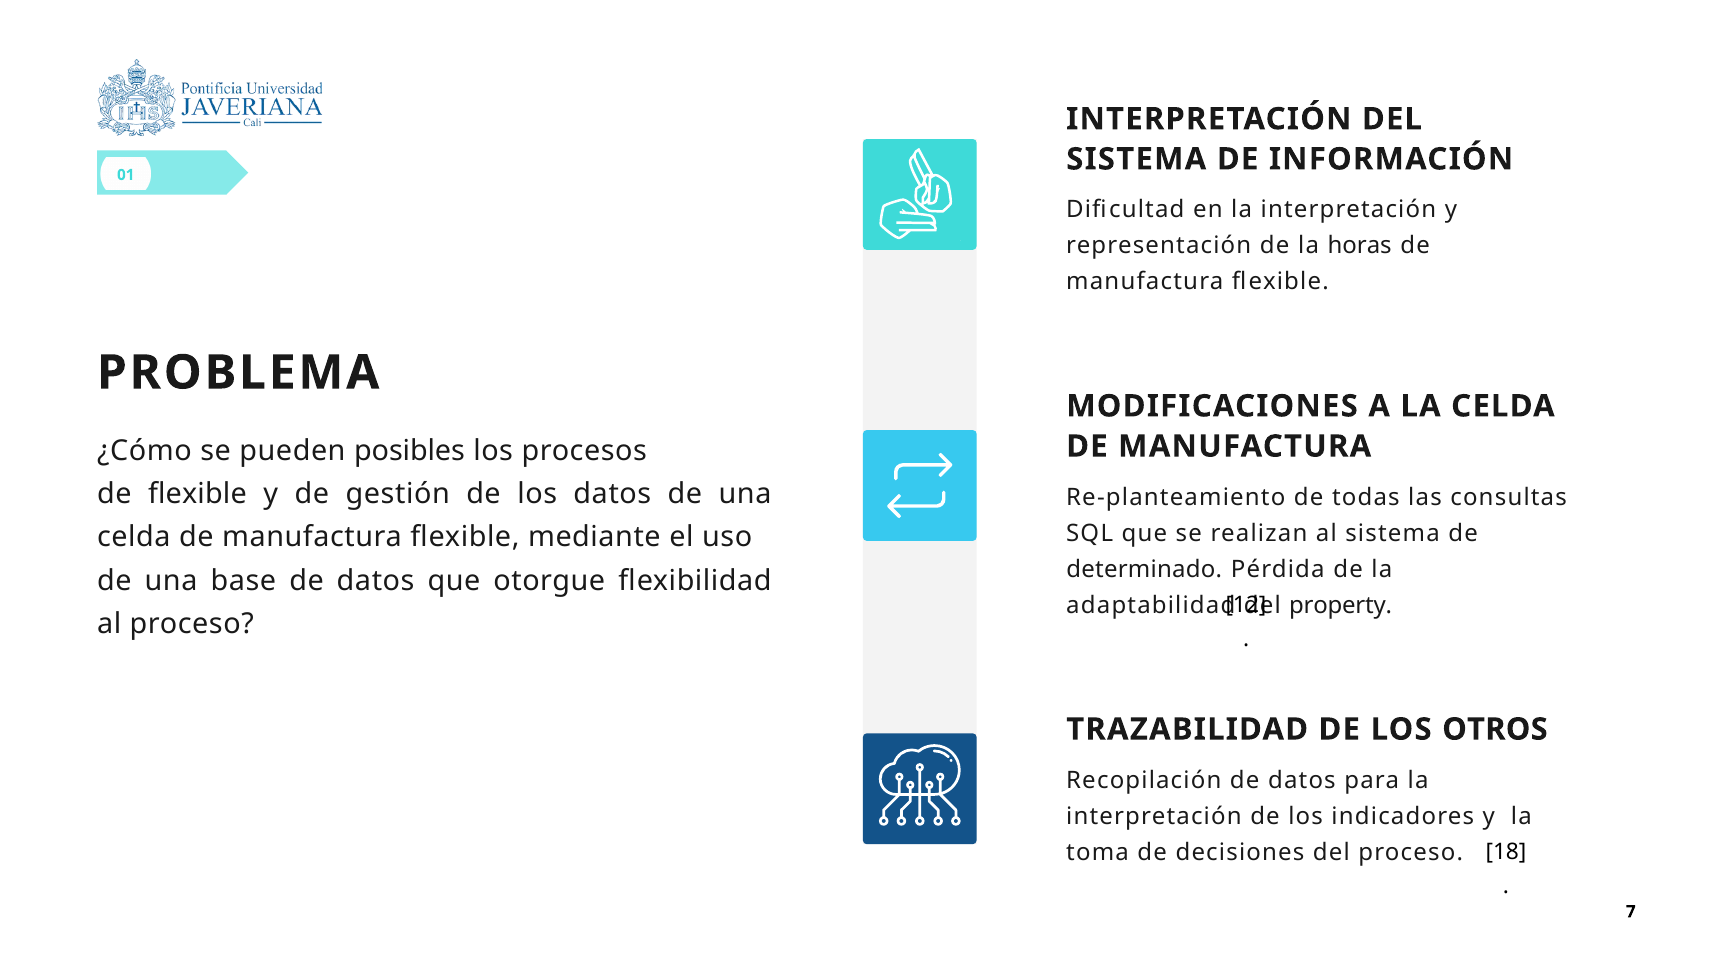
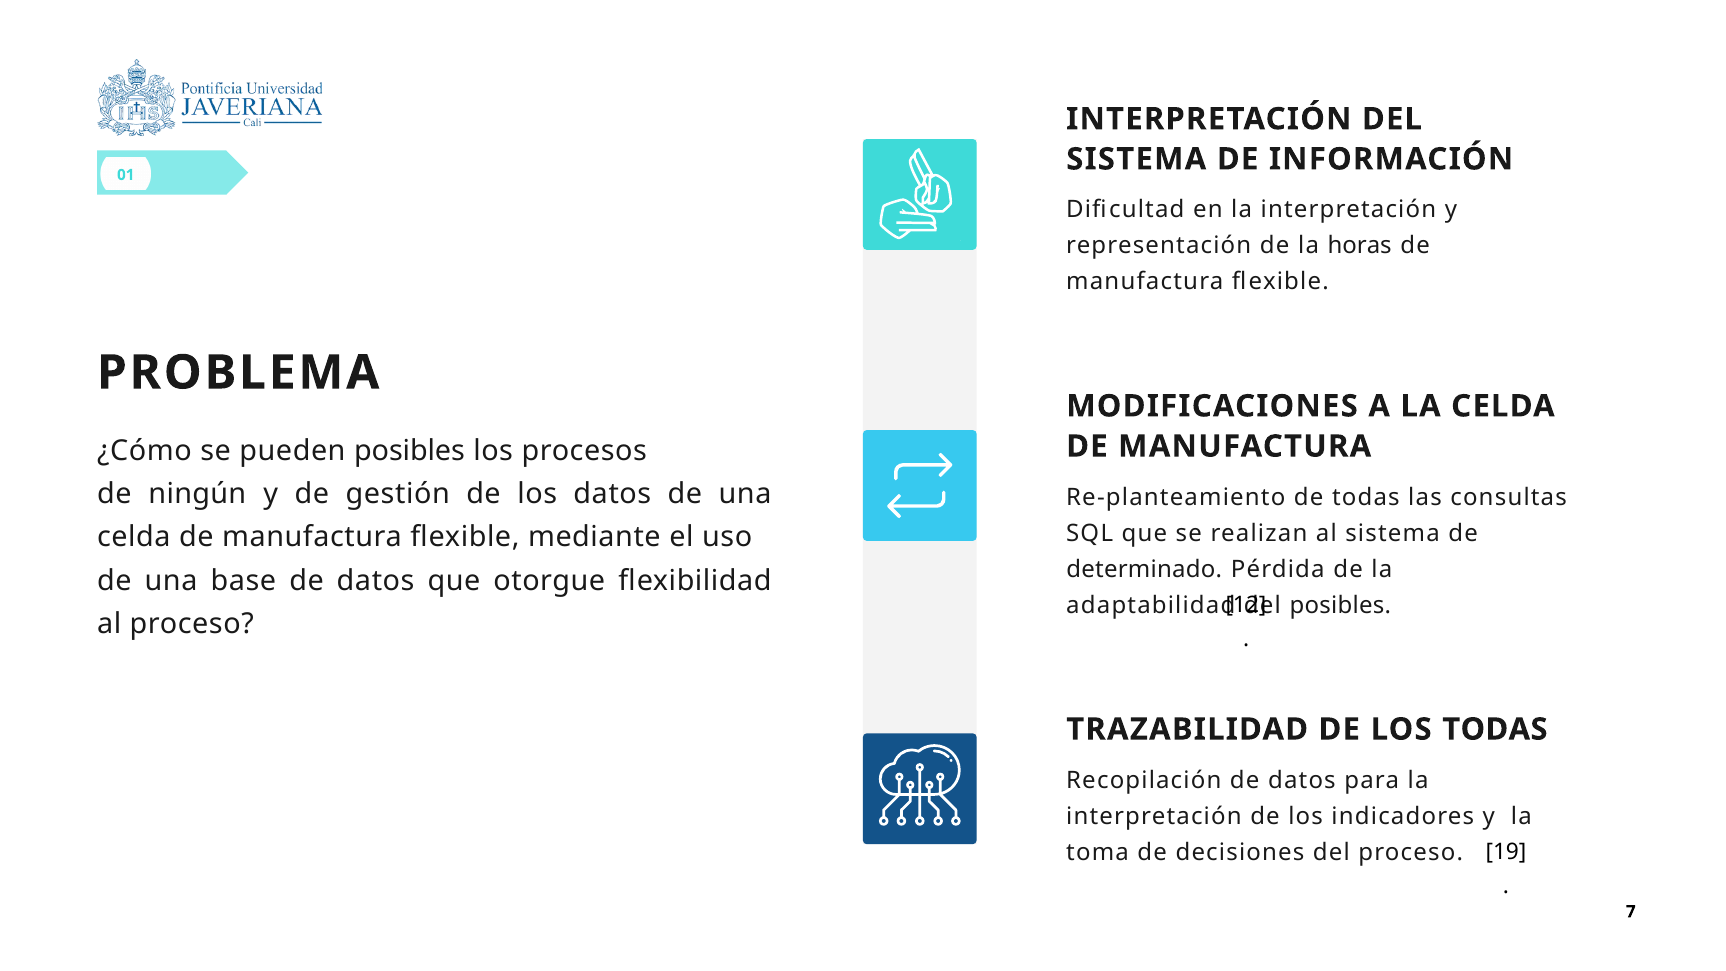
de flexible: flexible -> ningún (197, 494)
property: property -> posibles (1340, 605)
LOS OTROS: OTROS -> TODAS (1495, 729)
18: 18 -> 19 (1506, 852)
